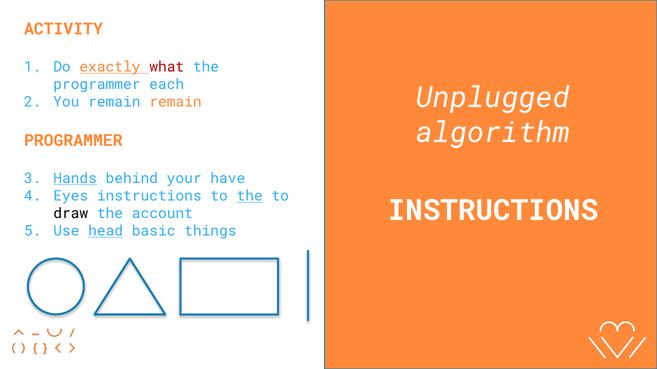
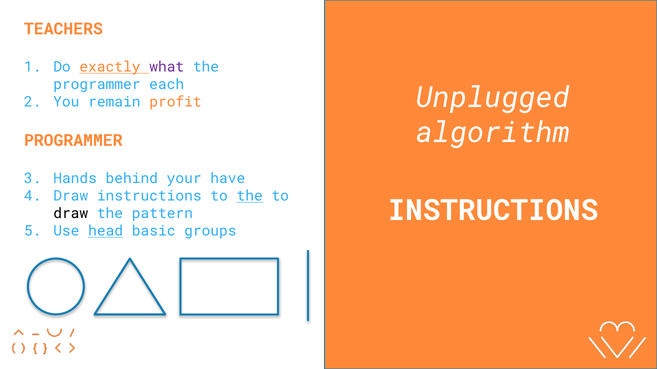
ACTIVITY: ACTIVITY -> TEACHERS (63, 29)
what colour: red -> purple (167, 67)
remain remain: remain -> profit (176, 102)
Hands underline: present -> none (75, 179)
Eyes: Eyes -> Draw (71, 196)
account: account -> pattern (162, 214)
things: things -> groups (210, 231)
